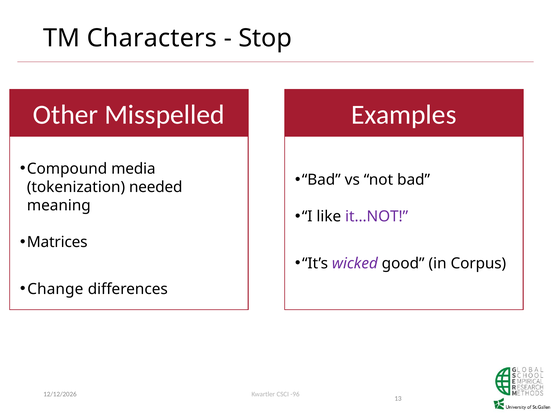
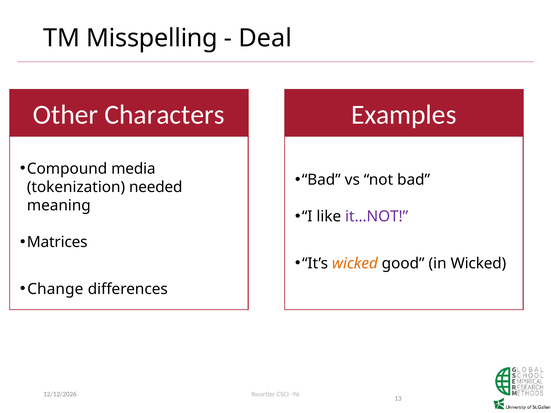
Characters: Characters -> Misspelling (152, 38)
Stop: Stop -> Deal (265, 38)
Misspelled: Misspelled -> Characters (164, 115)
wicked colour: purple -> orange (355, 264)
in Corpus: Corpus -> Wicked (478, 264)
